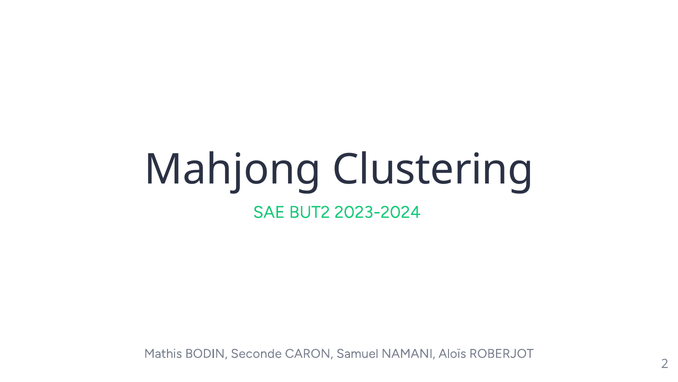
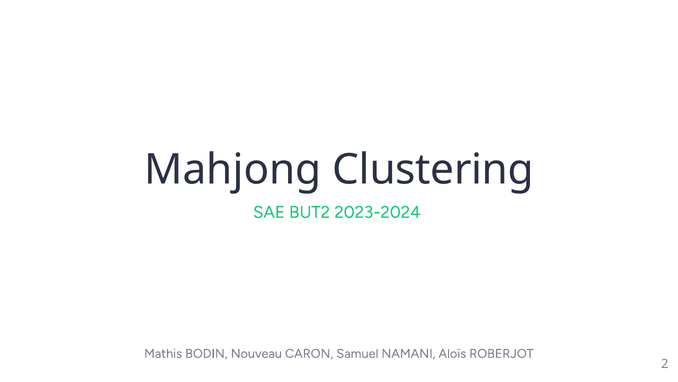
Seconde: Seconde -> Nouveau (256, 353)
